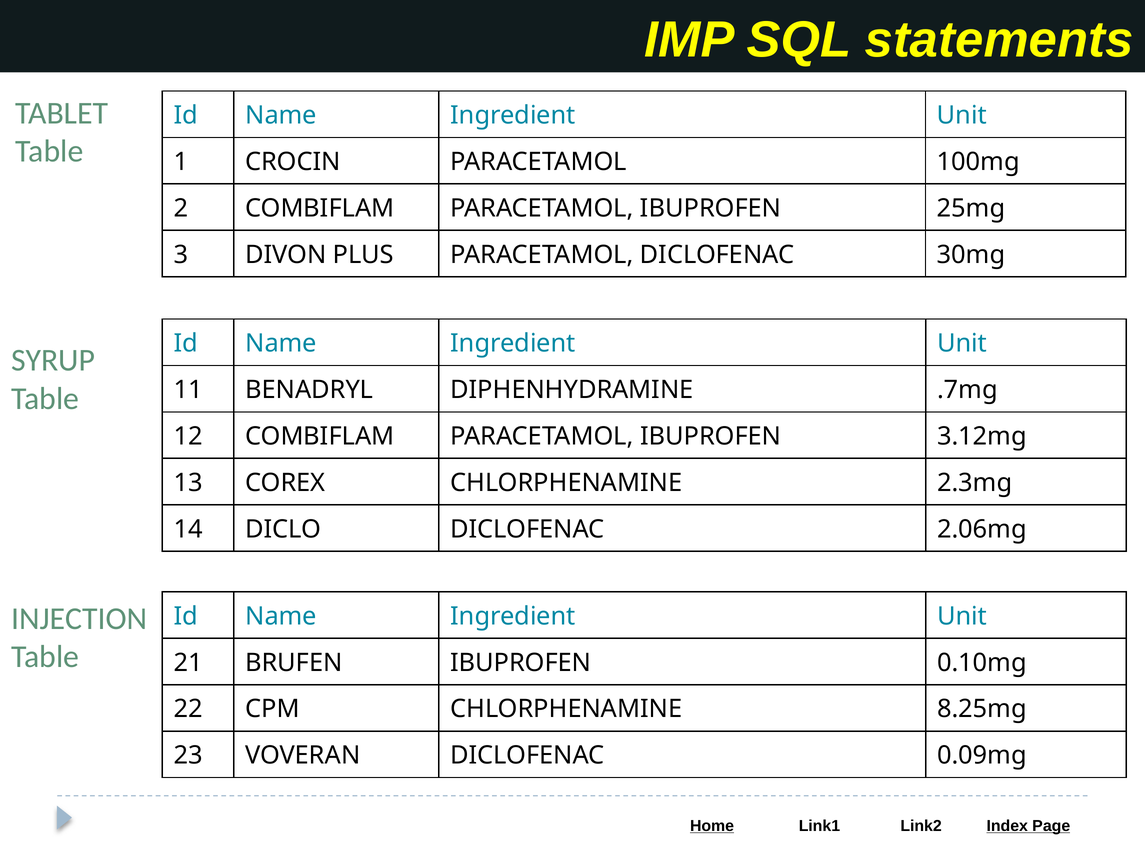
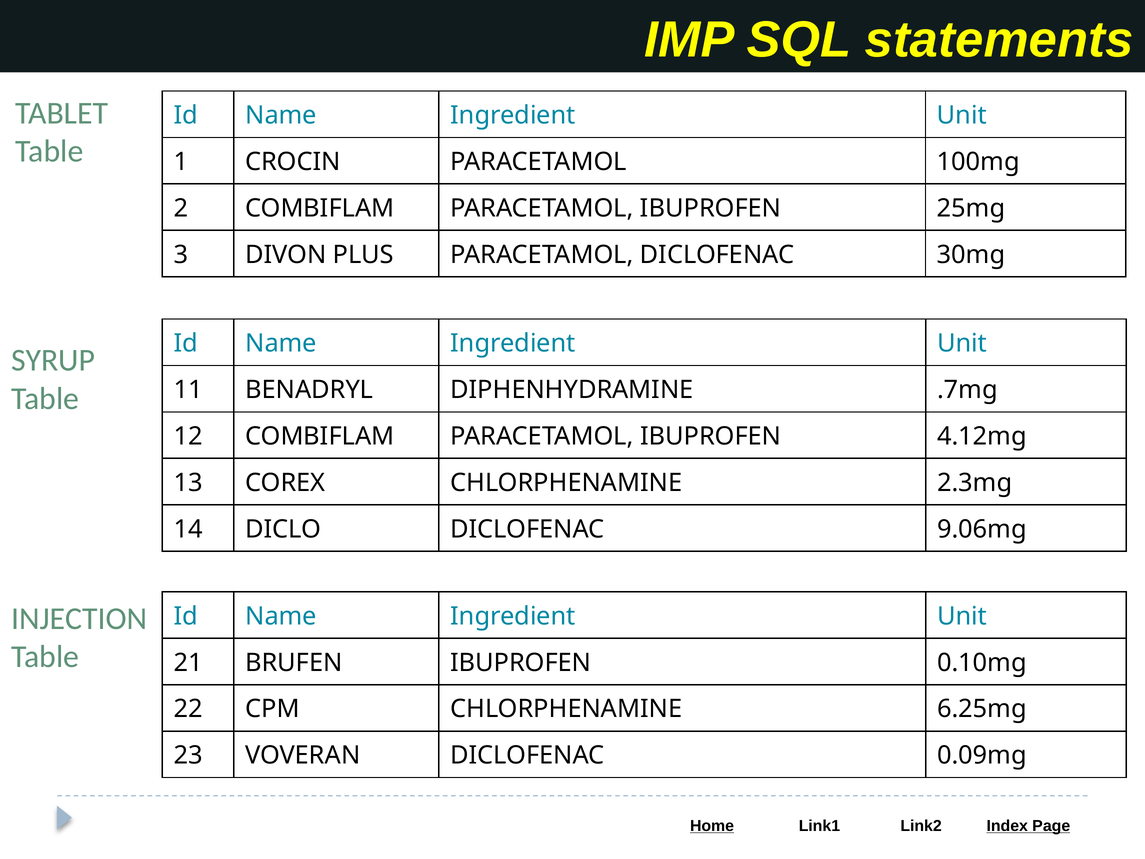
3.12mg: 3.12mg -> 4.12mg (982, 436)
2.06mg: 2.06mg -> 9.06mg (982, 529)
8.25mg: 8.25mg -> 6.25mg (982, 709)
